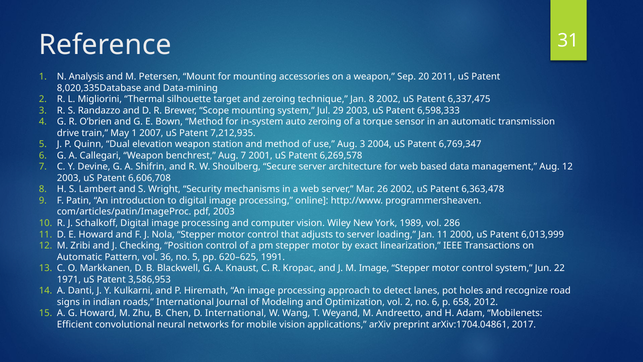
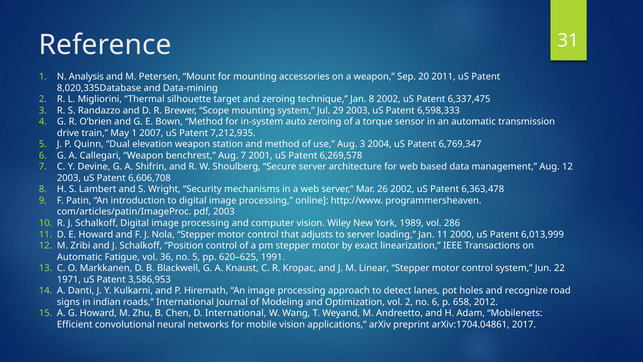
and J Checking: Checking -> Schalkoff (141, 245)
Pattern: Pattern -> Fatigue (122, 257)
M Image: Image -> Linear (374, 268)
